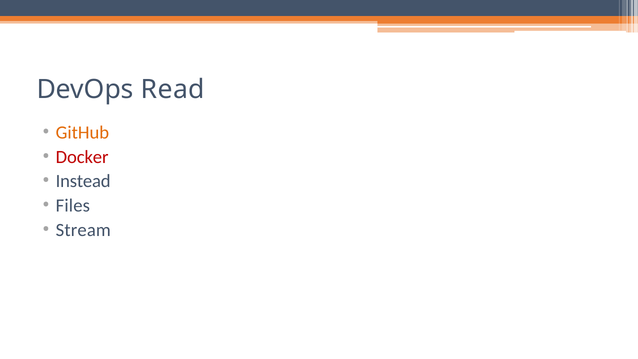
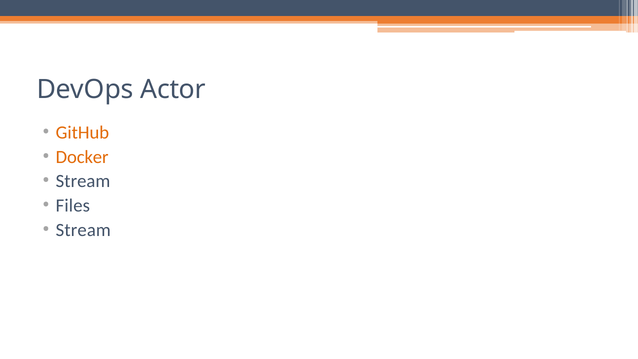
Read: Read -> Actor (173, 90)
Docker colour: red -> orange (82, 157)
Instead: Instead -> Stream (83, 181)
